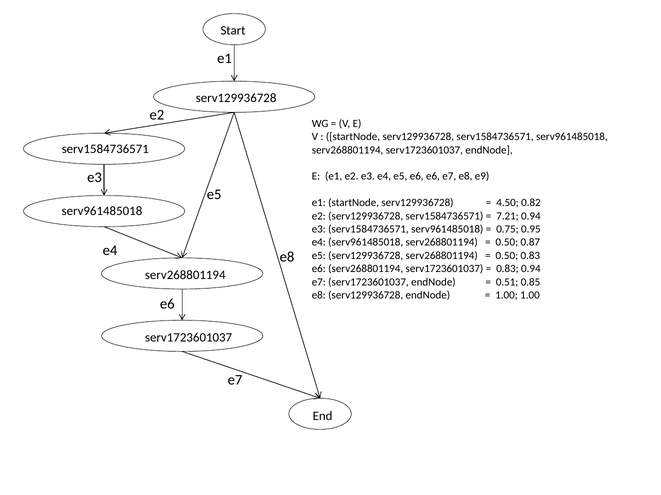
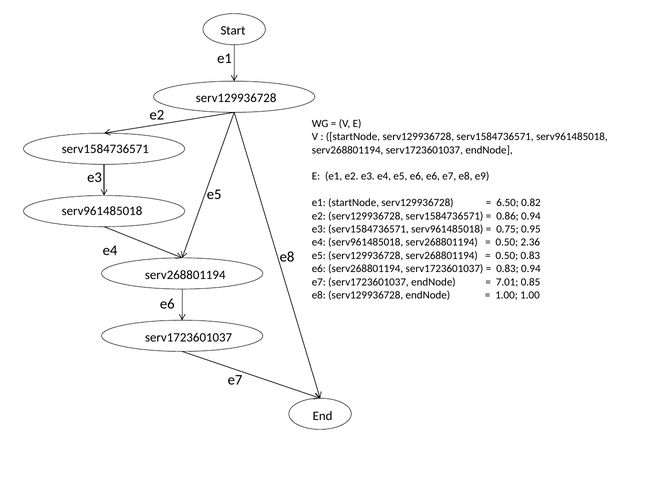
4.50: 4.50 -> 6.50 (508, 203)
7.21: 7.21 -> 0.86 (507, 216)
0.87: 0.87 -> 2.36 (530, 243)
0.51: 0.51 -> 7.01 (507, 282)
